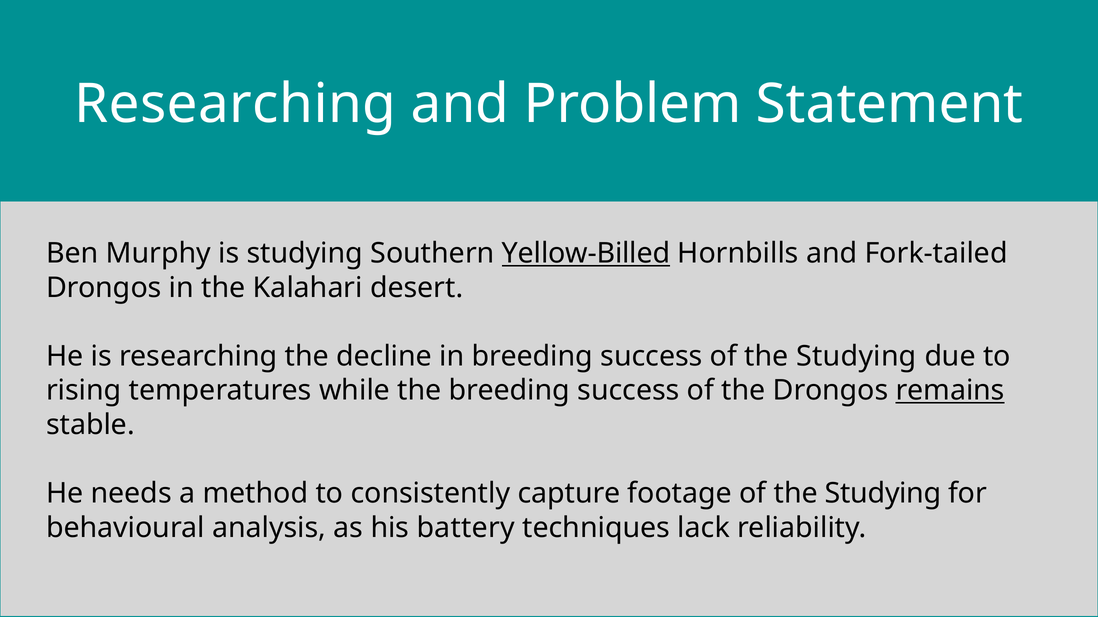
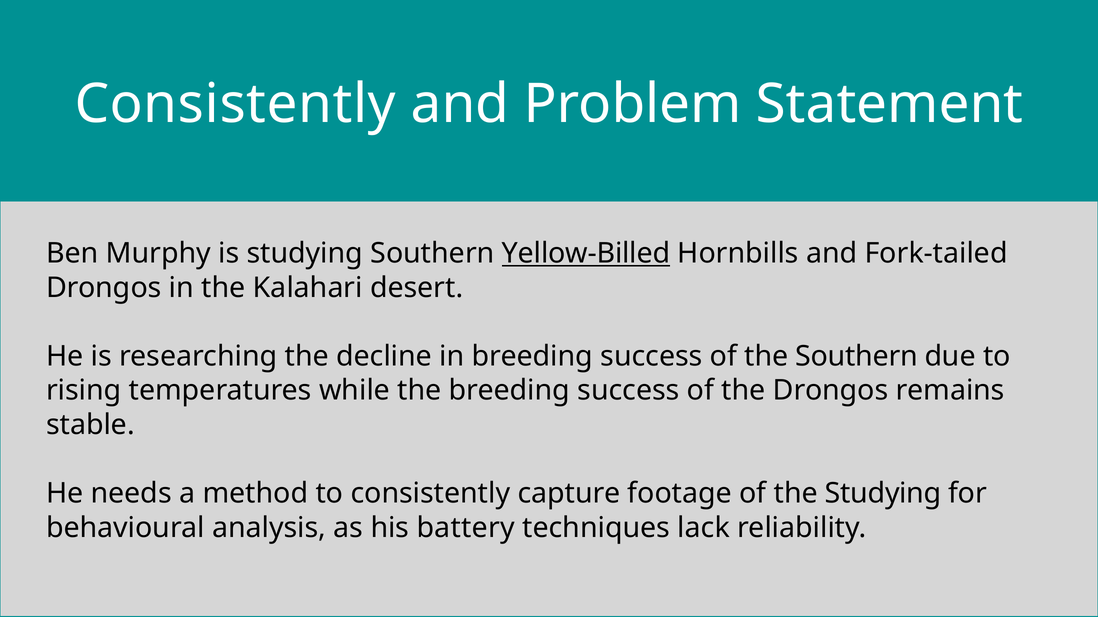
Researching: Researching -> Consistently (235, 104)
success of the Studying: Studying -> Southern (857, 357)
remains underline: present -> none (950, 391)
